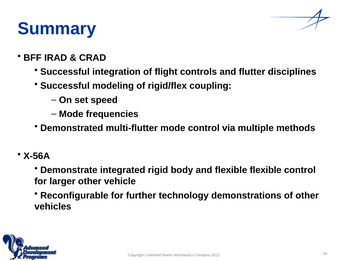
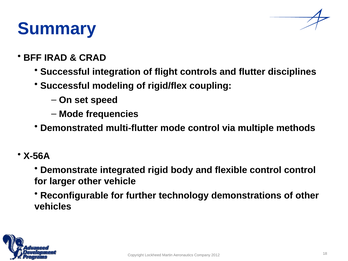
flexible flexible: flexible -> control (266, 170)
